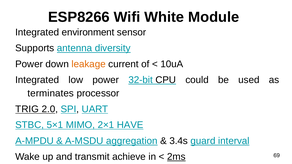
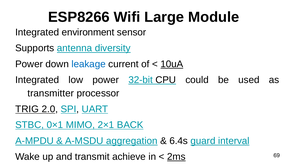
White: White -> Large (164, 17)
leakage colour: orange -> blue (89, 64)
10uA underline: none -> present (172, 64)
terminates: terminates -> transmitter (51, 93)
5×1: 5×1 -> 0×1 (55, 125)
HAVE: HAVE -> BACK (130, 125)
3.4s: 3.4s -> 6.4s (179, 141)
